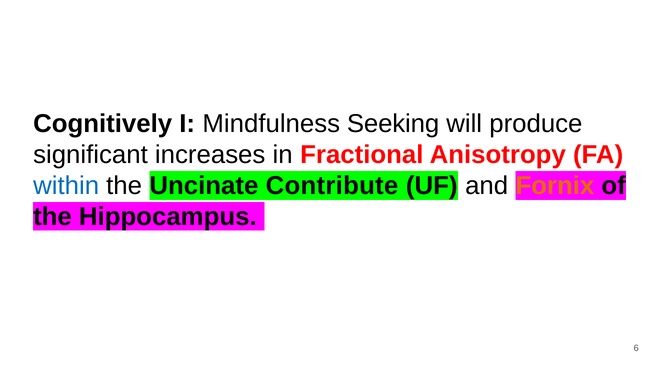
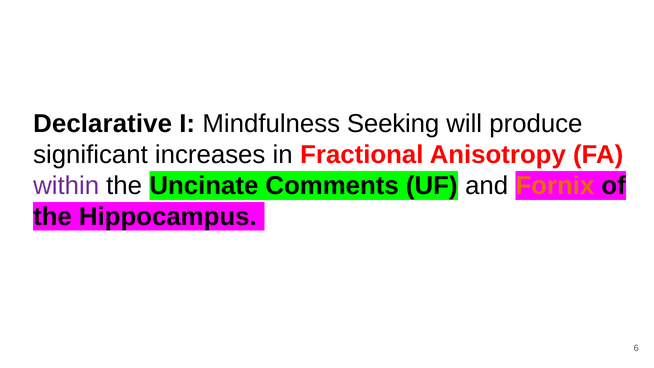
Cognitively: Cognitively -> Declarative (103, 124)
within colour: blue -> purple (66, 186)
Contribute: Contribute -> Comments (332, 186)
